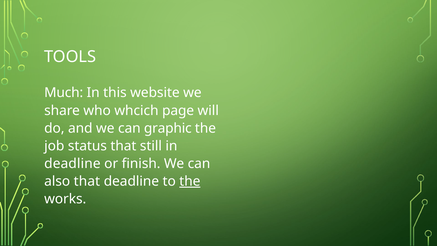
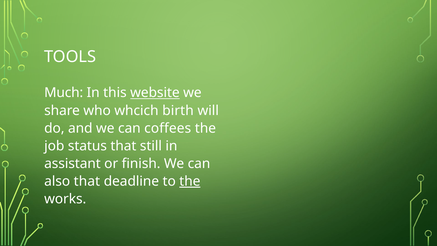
website underline: none -> present (155, 93)
page: page -> birth (178, 110)
graphic: graphic -> coffees (168, 128)
deadline: deadline -> assistant (72, 163)
